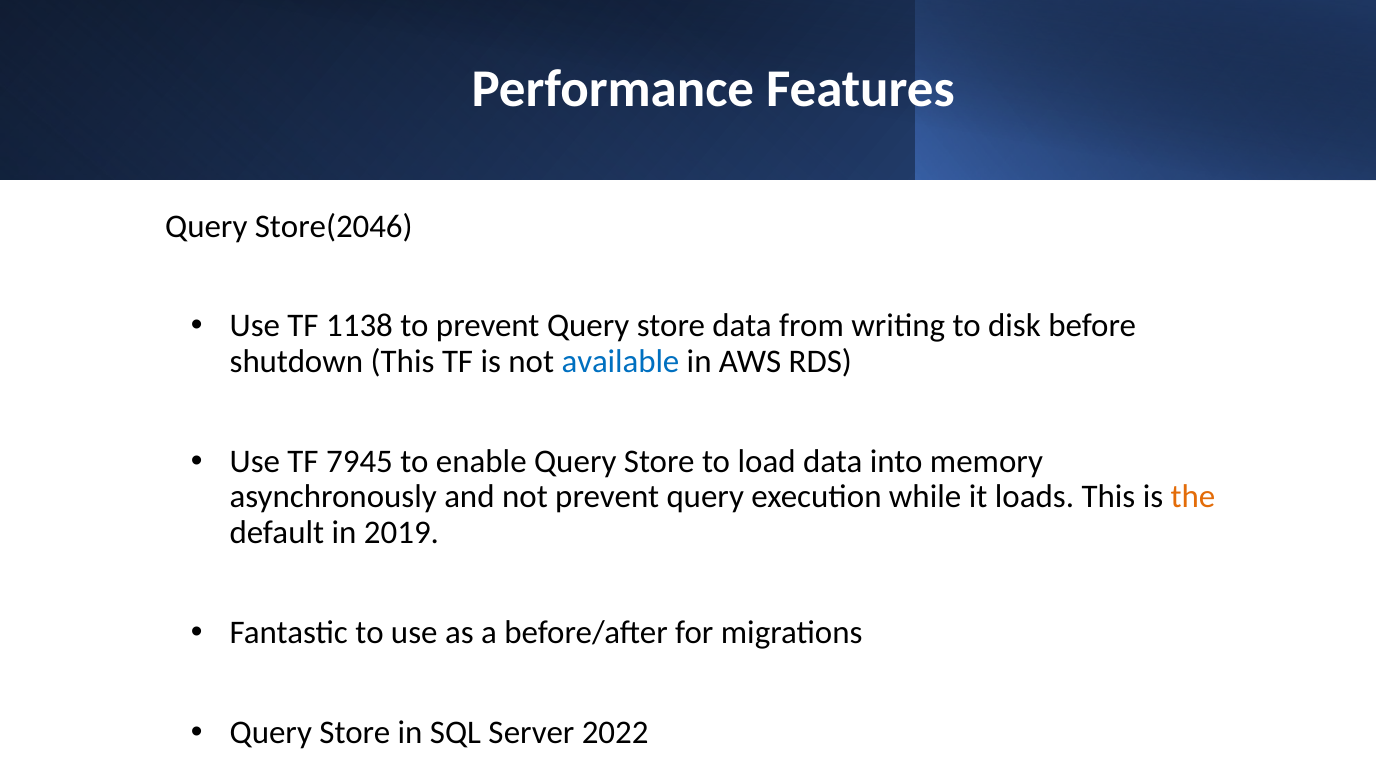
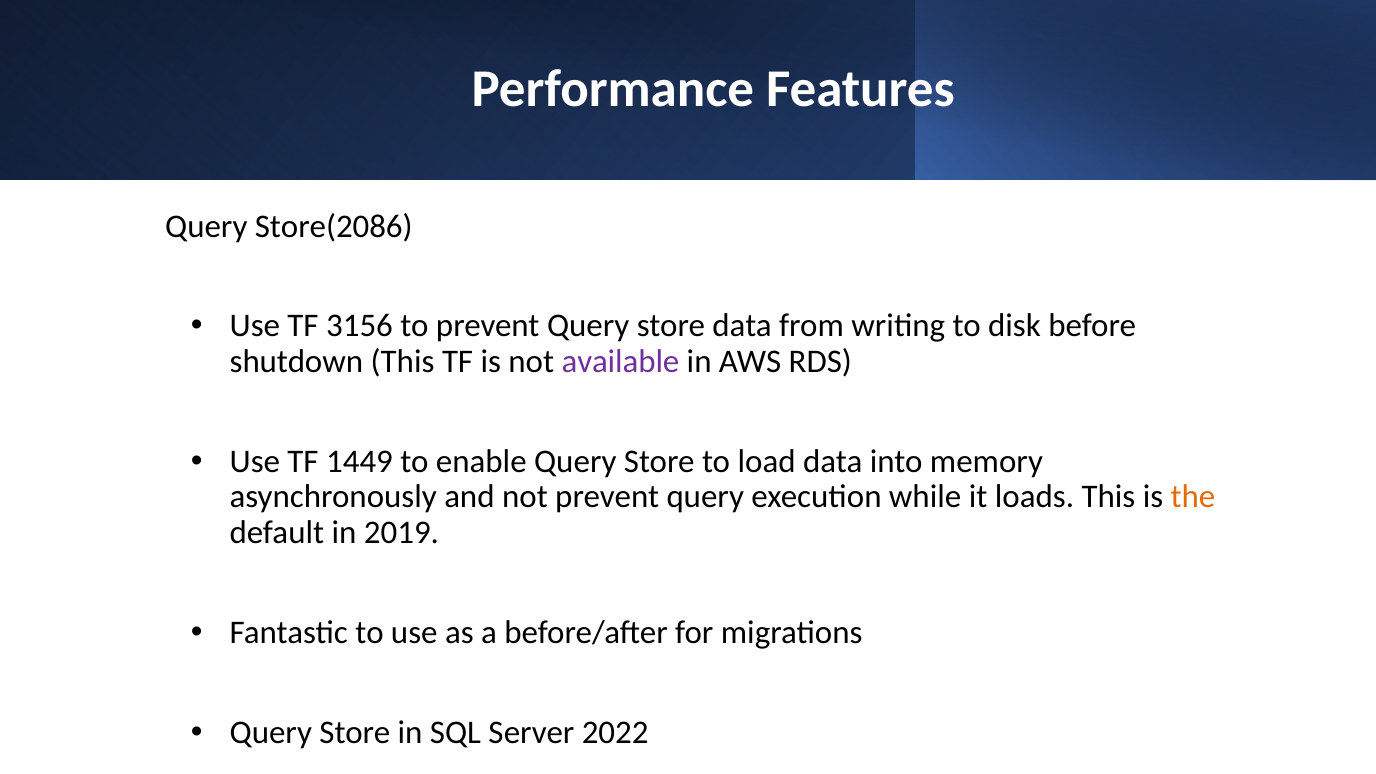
Store(2046: Store(2046 -> Store(2086 (334, 226)
1138: 1138 -> 3156 (360, 326)
available colour: blue -> purple (620, 362)
7945: 7945 -> 1449 (360, 462)
